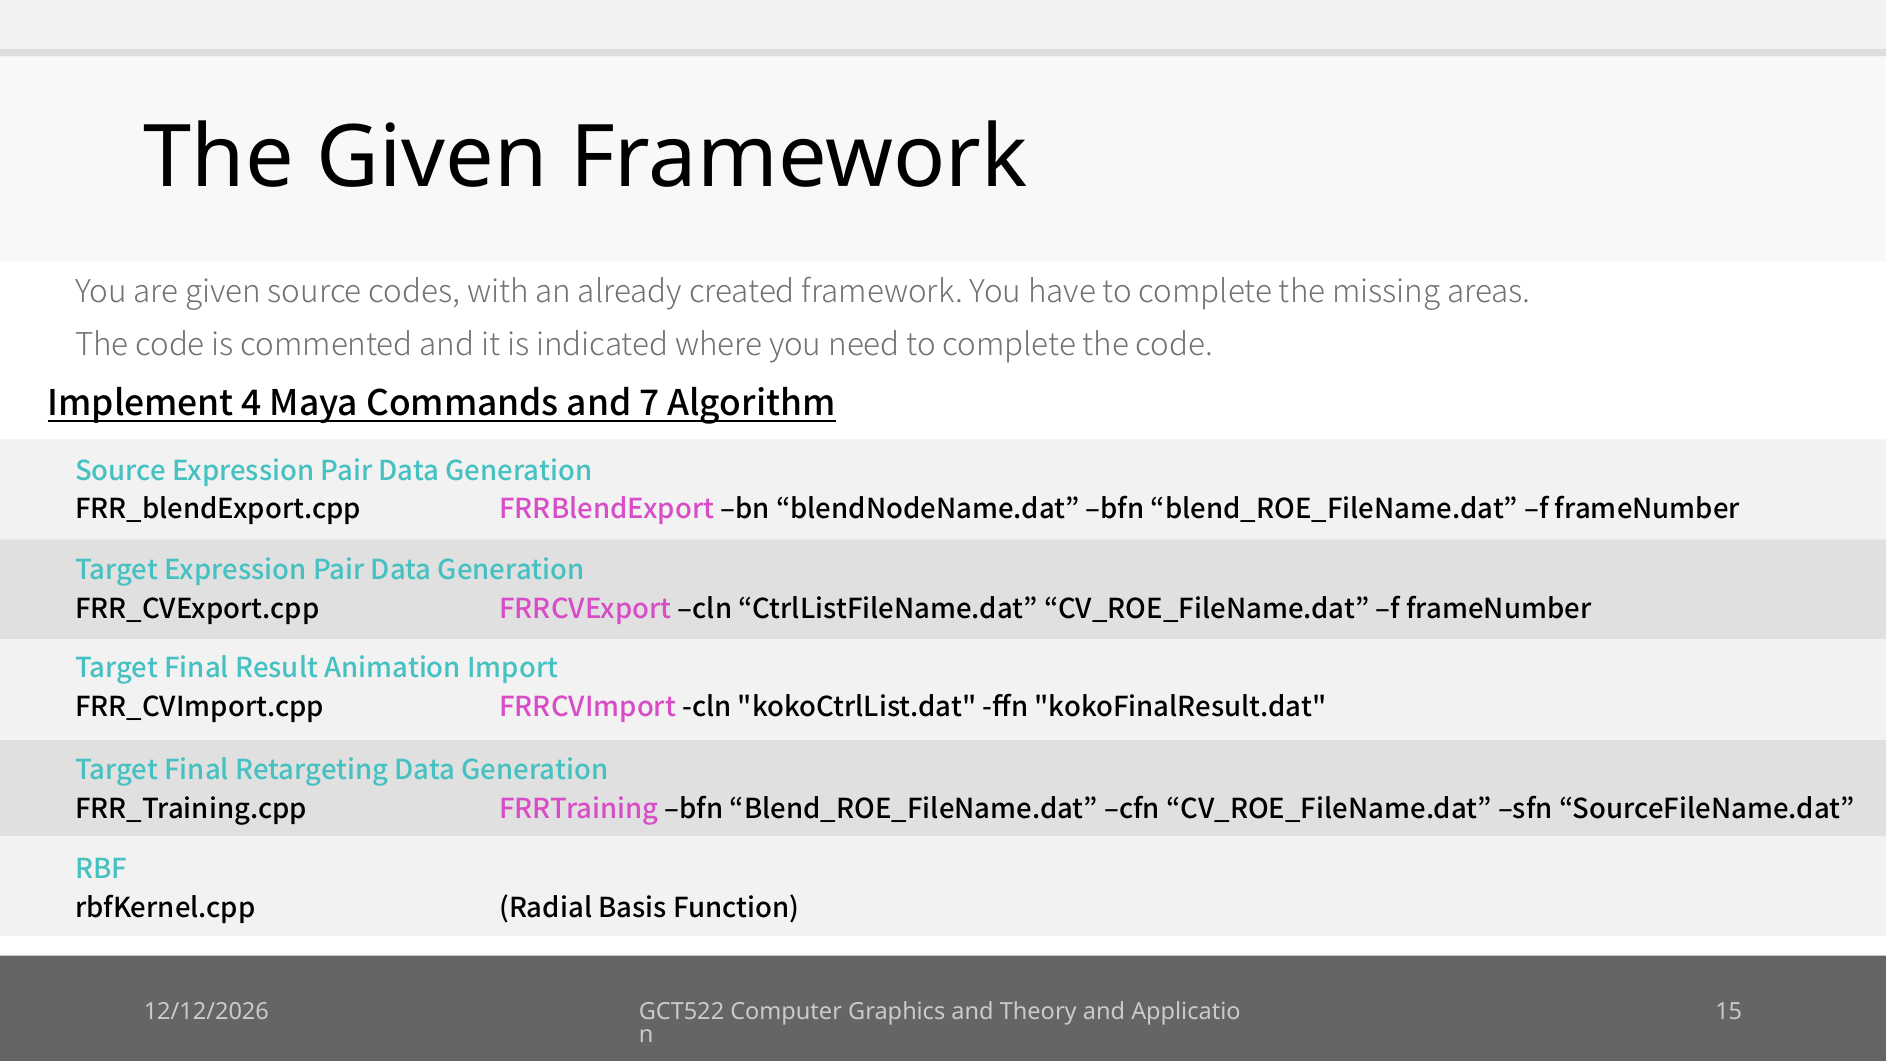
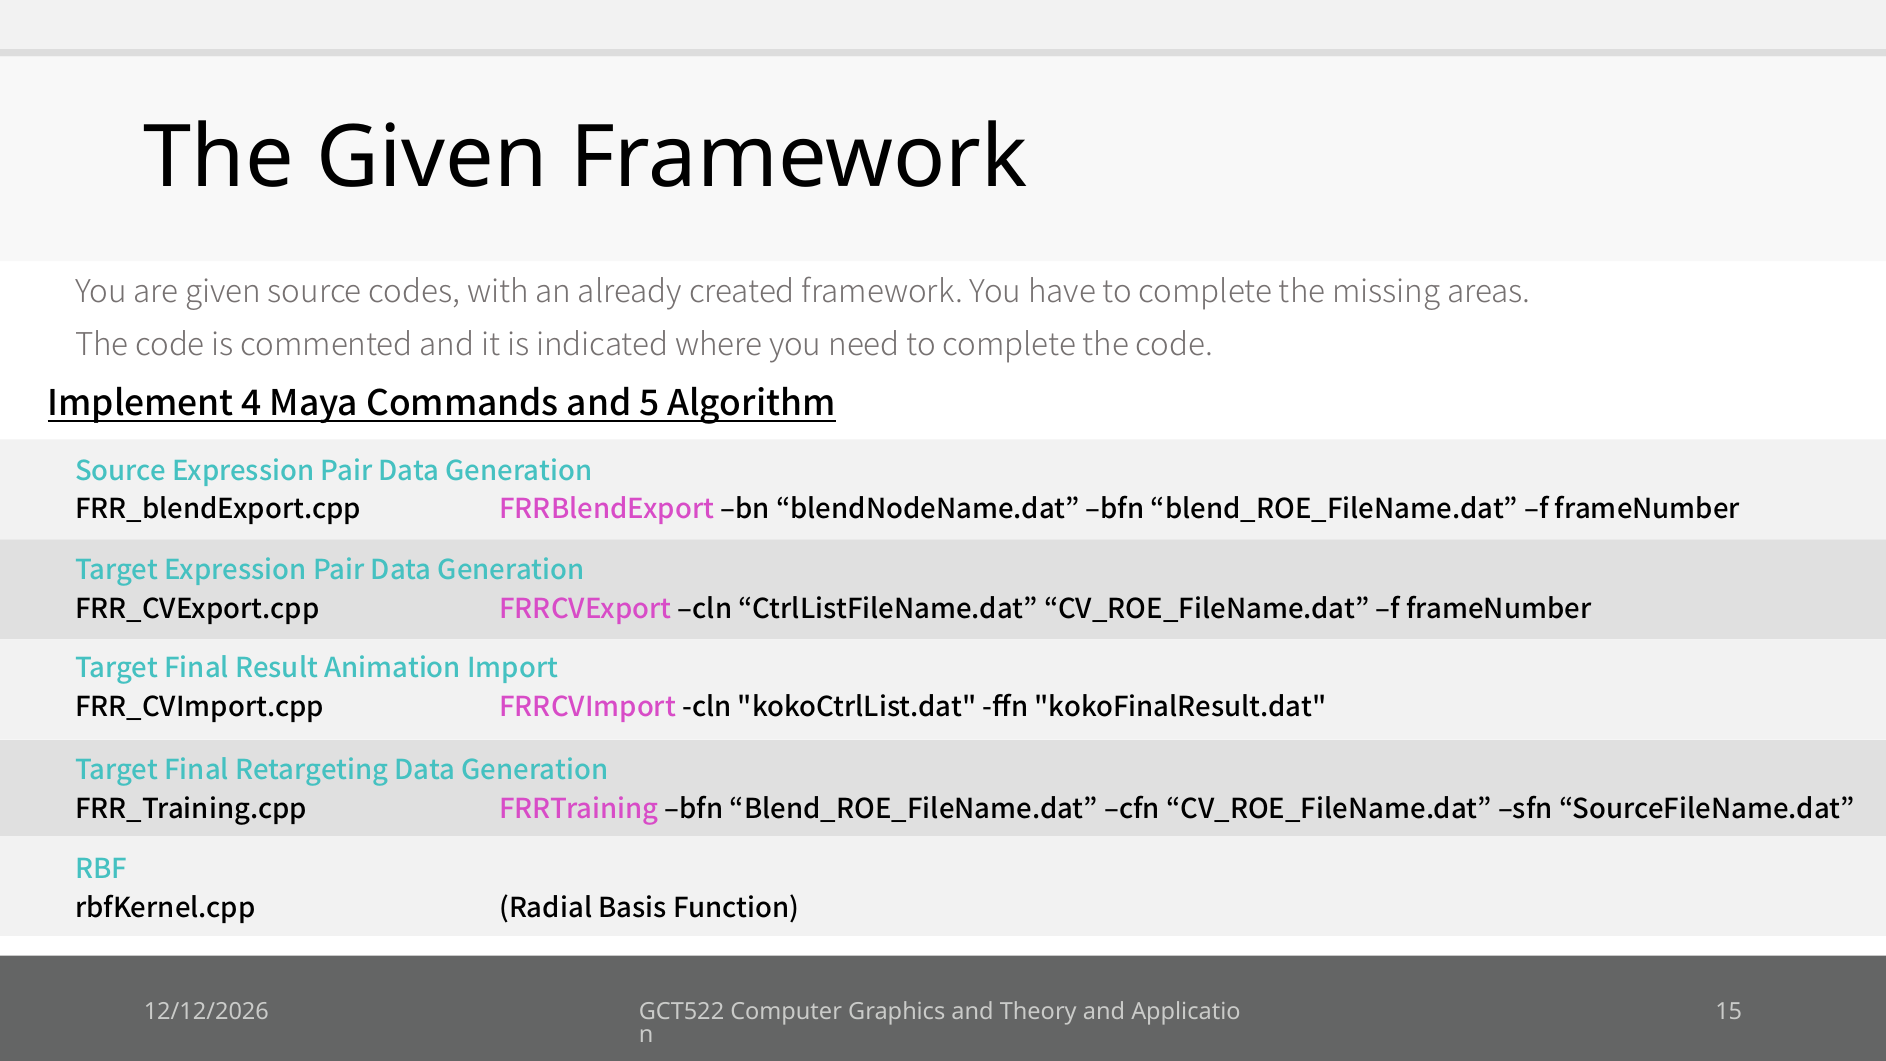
7: 7 -> 5 (650, 404)
